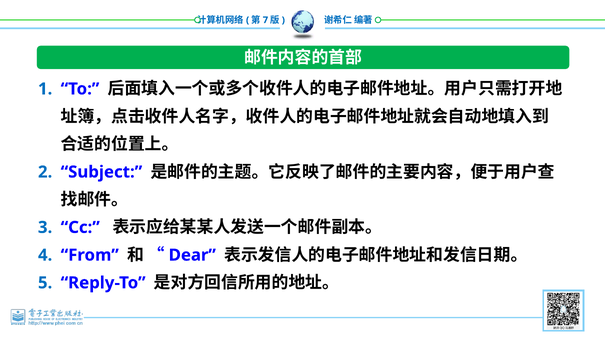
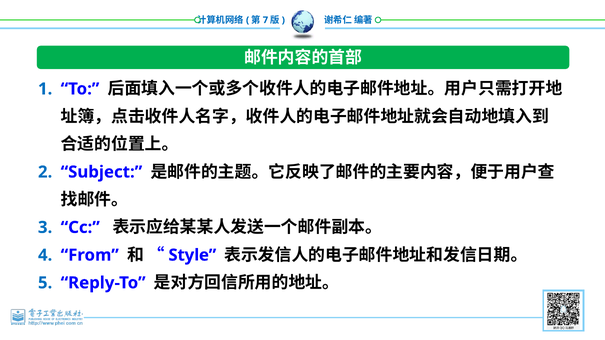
Dear: Dear -> Style (192, 255)
